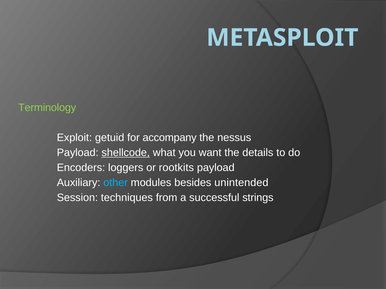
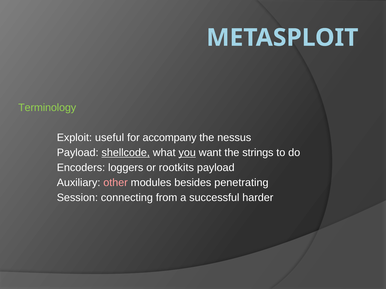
getuid: getuid -> useful (110, 138)
you underline: none -> present (187, 153)
details: details -> strings (258, 153)
other colour: light blue -> pink (116, 183)
unintended: unintended -> penetrating (241, 183)
techniques: techniques -> connecting (127, 198)
strings: strings -> harder (258, 198)
